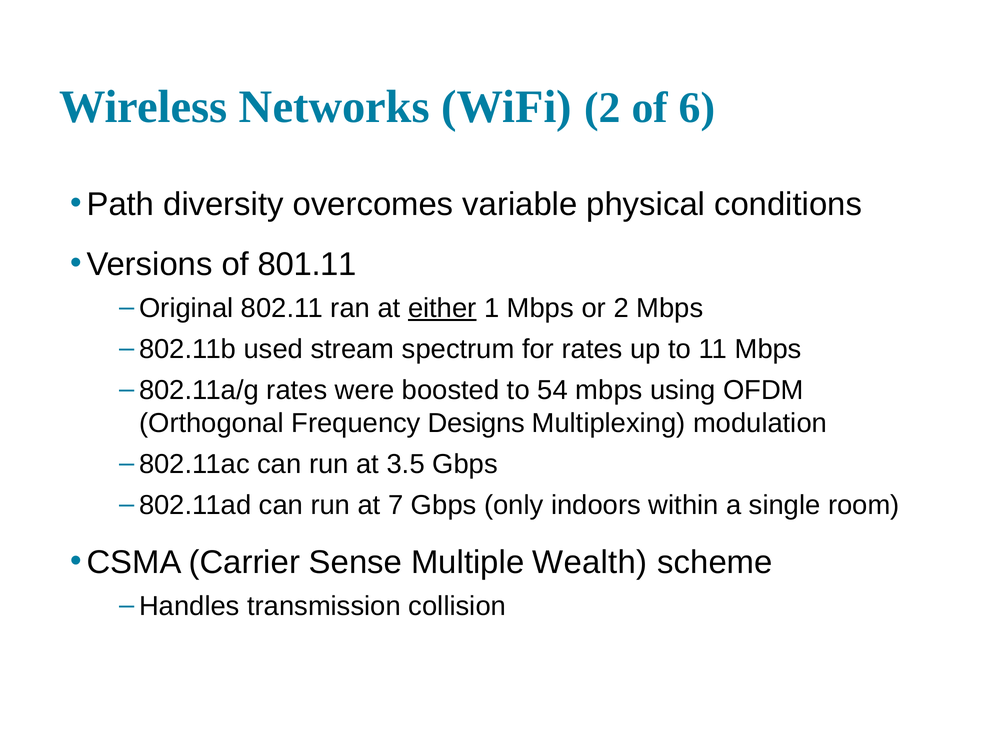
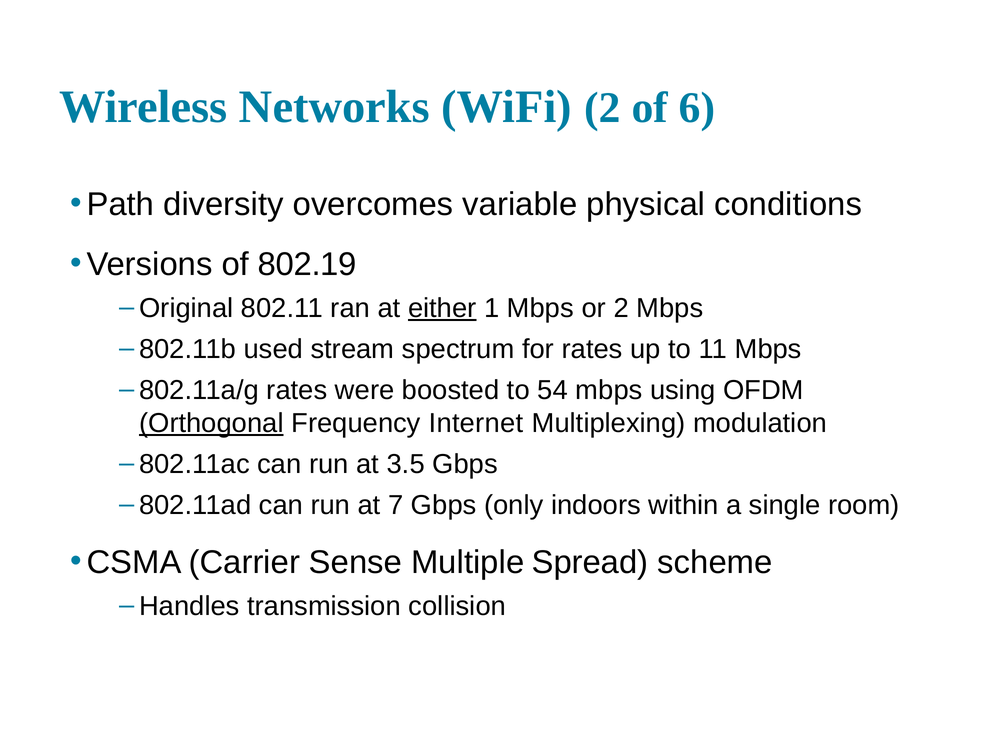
801.11: 801.11 -> 802.19 (307, 264)
Orthogonal underline: none -> present (211, 423)
Designs: Designs -> Internet (476, 423)
Wealth: Wealth -> Spread (590, 562)
